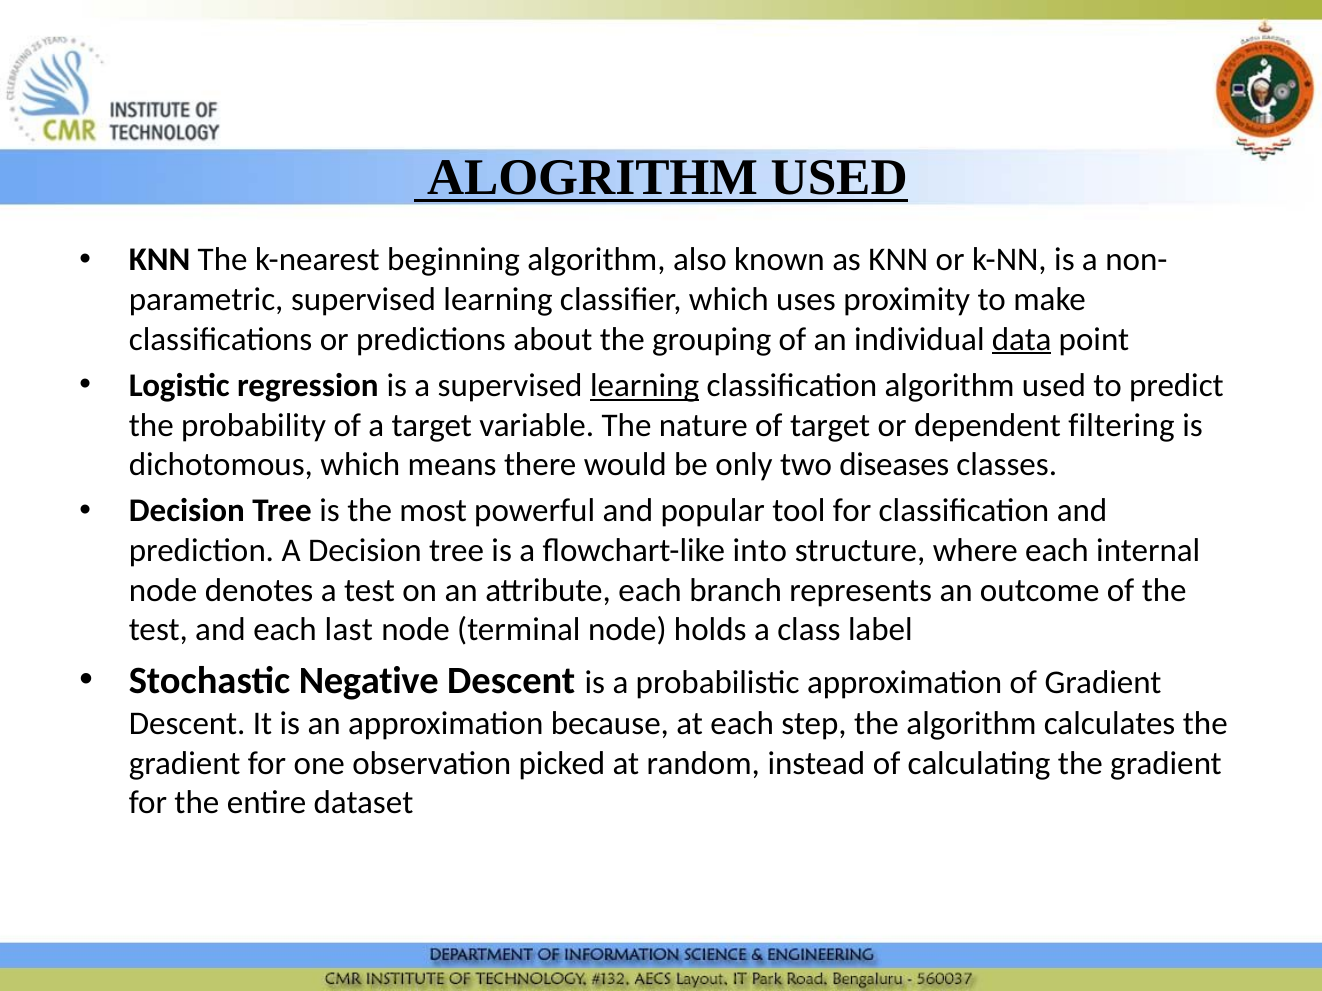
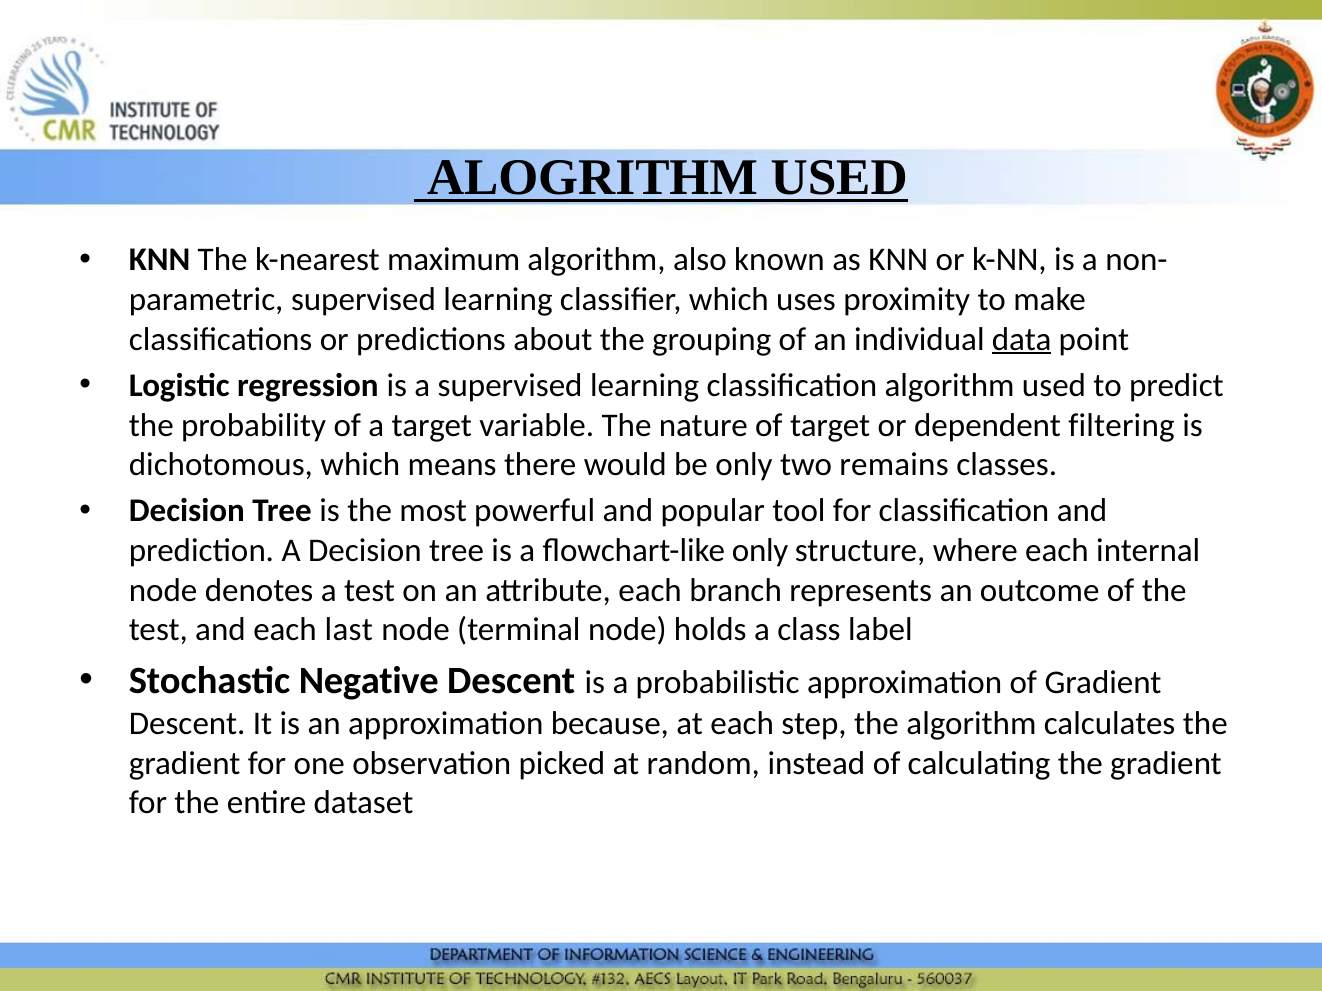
beginning: beginning -> maximum (454, 260)
learning underline: present -> none (645, 386)
diseases: diseases -> remains (894, 465)
flowchart-like into: into -> only (760, 551)
